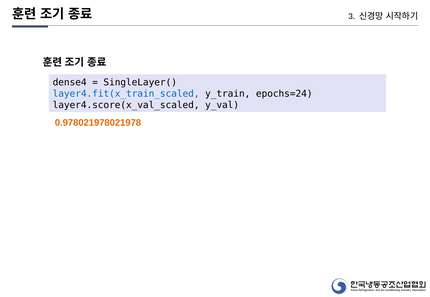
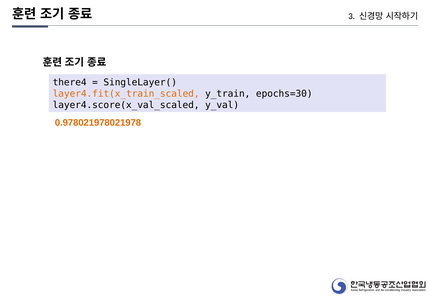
dense4: dense4 -> there4 (70, 83)
layer4.fit(x_train_scaled colour: blue -> orange (126, 94)
epochs=24: epochs=24 -> epochs=30 (284, 94)
